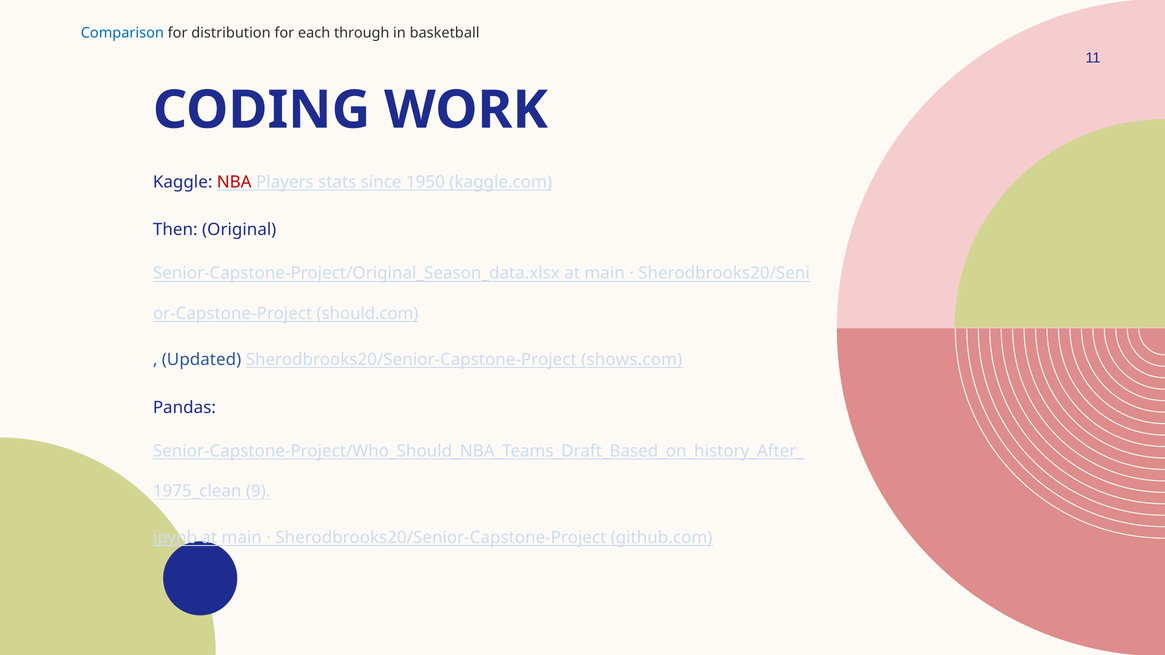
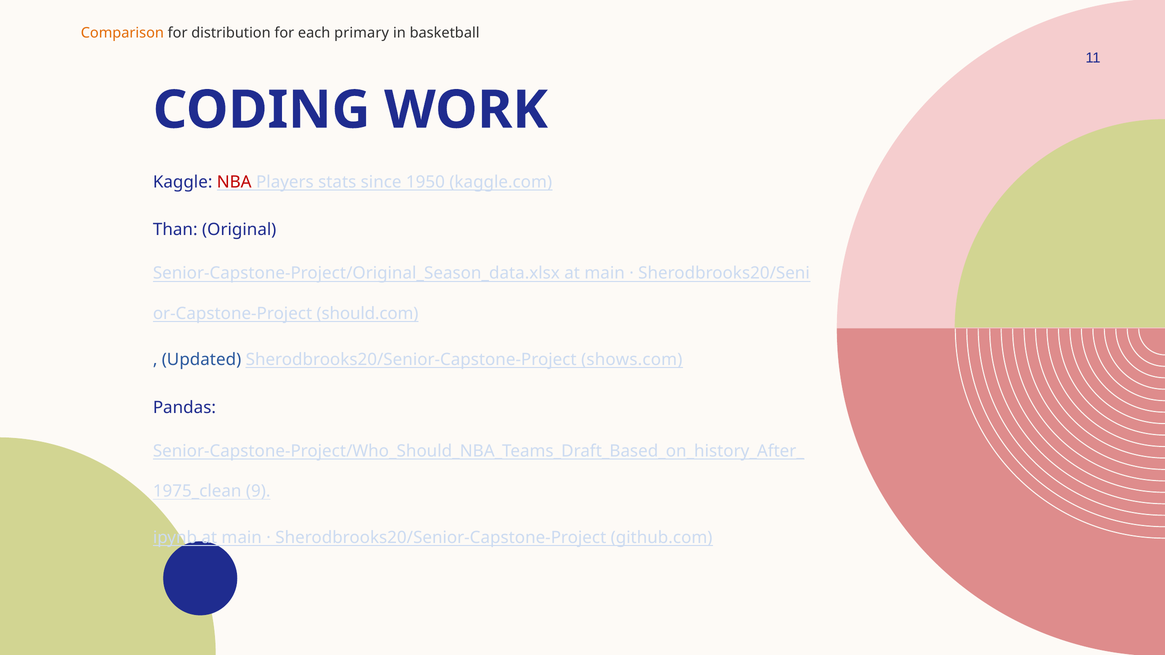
Comparison colour: blue -> orange (122, 33)
through: through -> primary (362, 33)
Then: Then -> Than (175, 230)
